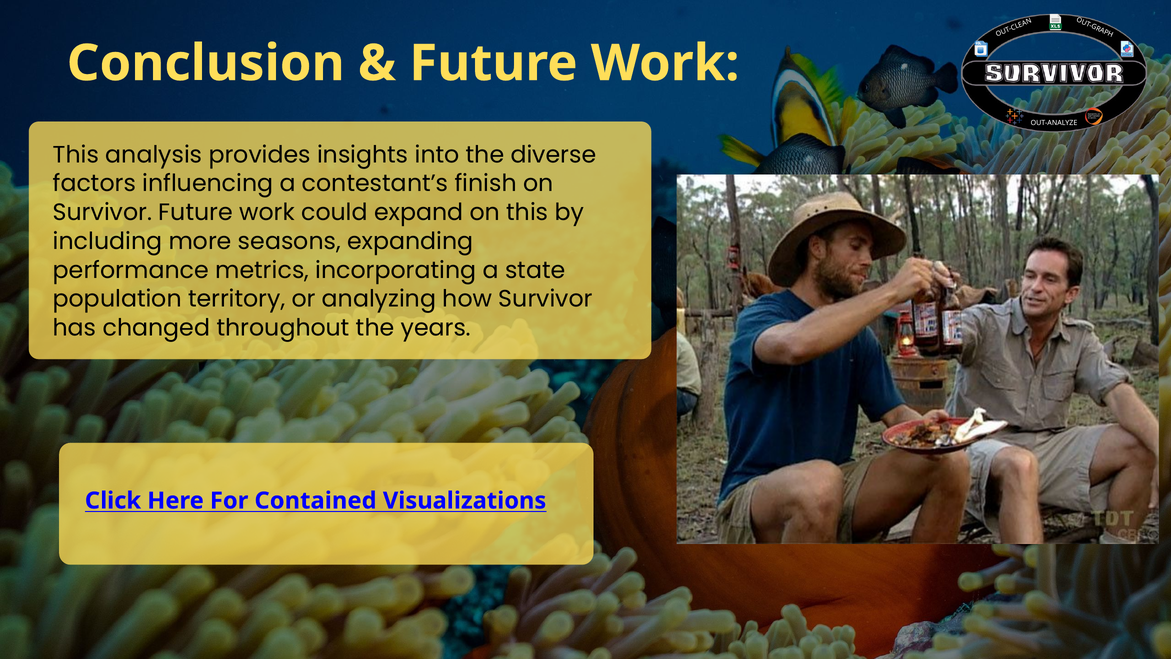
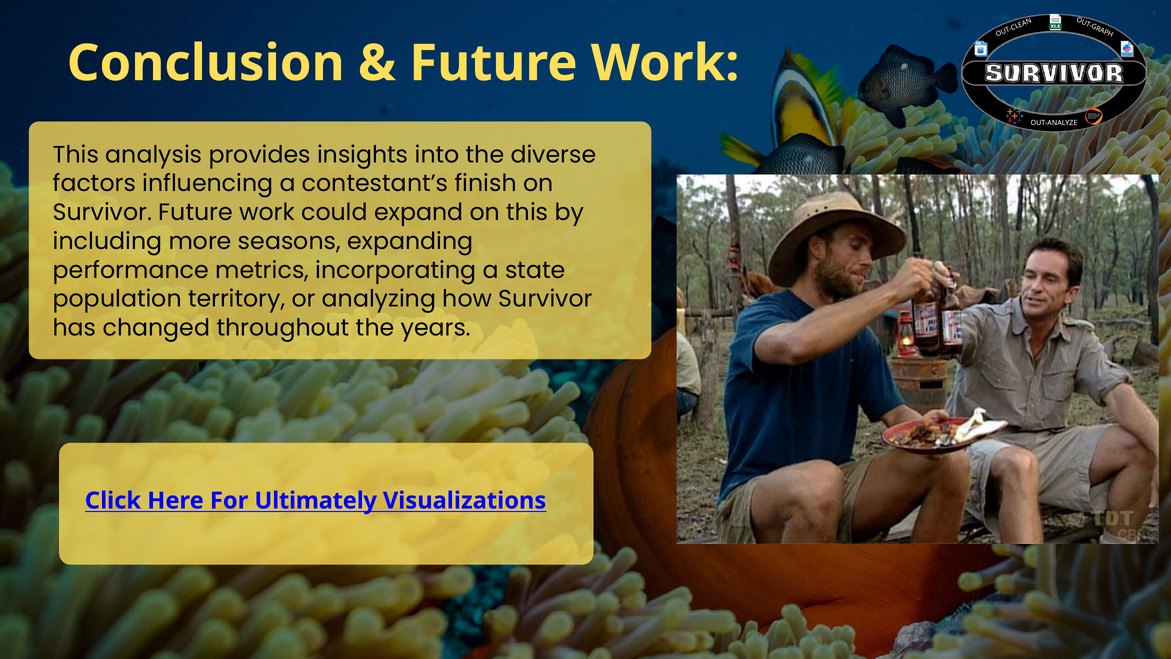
Contained: Contained -> Ultimately (316, 500)
